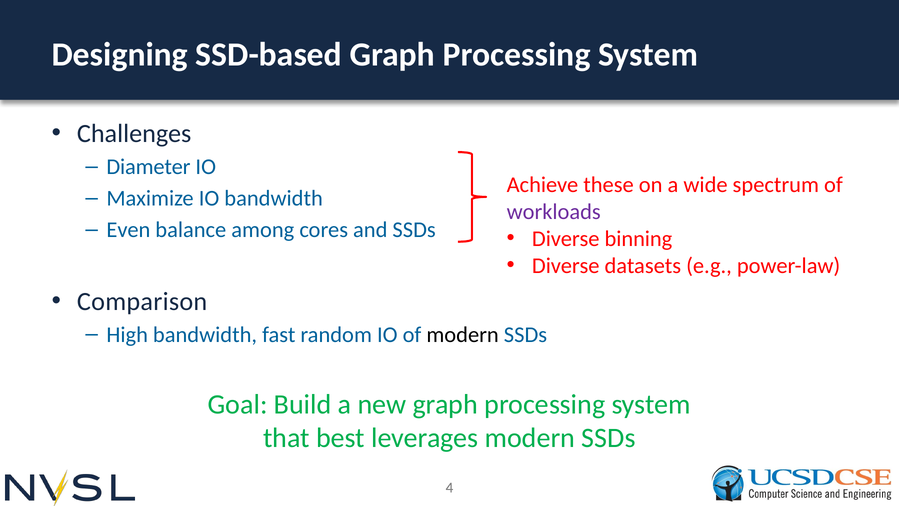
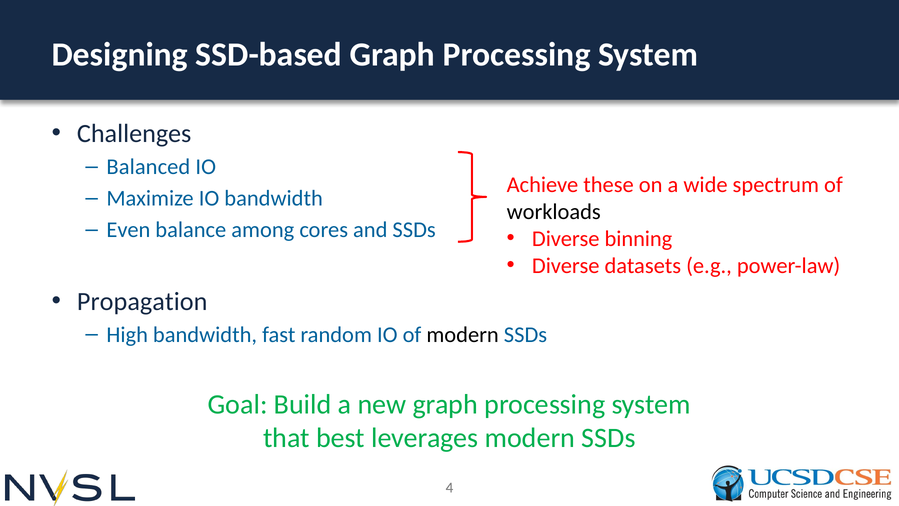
Diameter: Diameter -> Balanced (148, 167)
workloads colour: purple -> black (554, 211)
Comparison: Comparison -> Propagation (142, 301)
